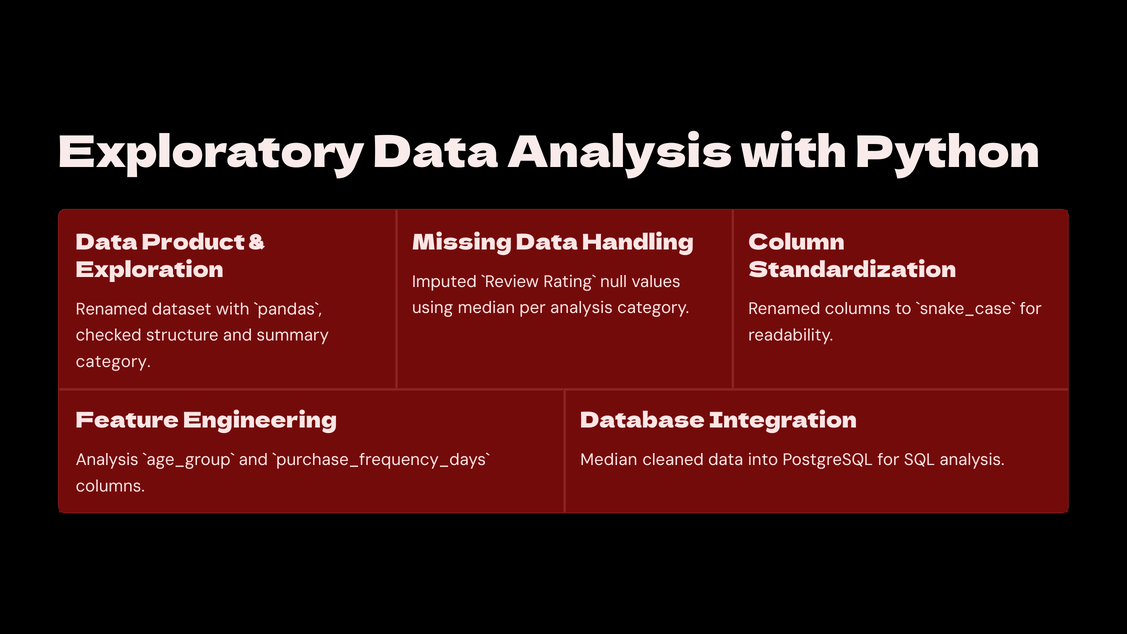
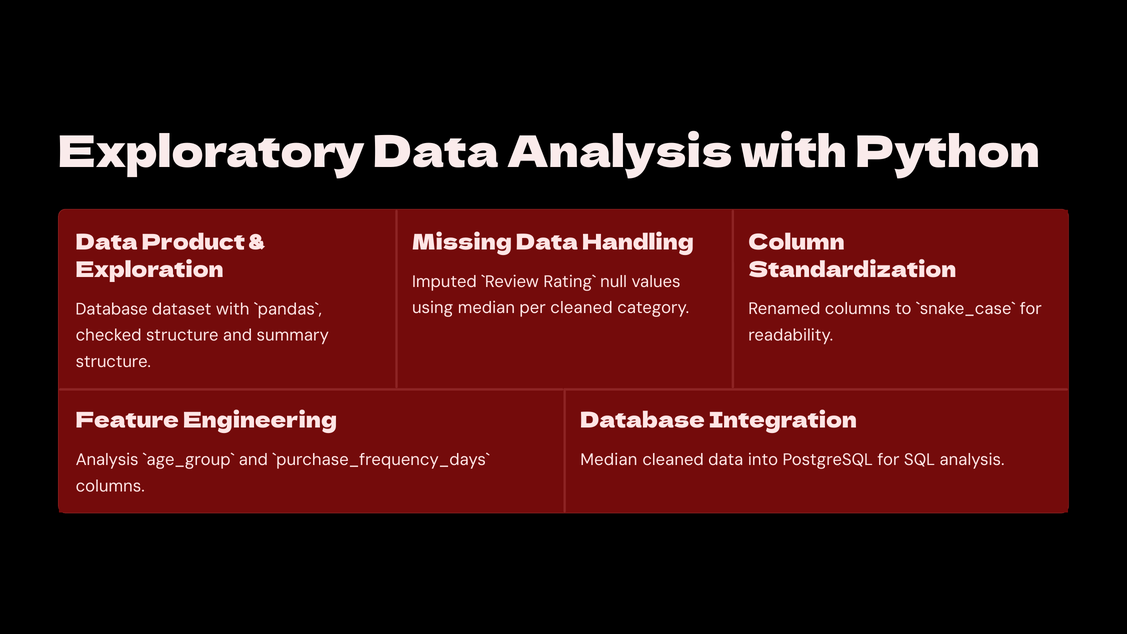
per analysis: analysis -> cleaned (581, 308)
Renamed: Renamed -> Database (112, 309)
category: category -> structure (113, 362)
